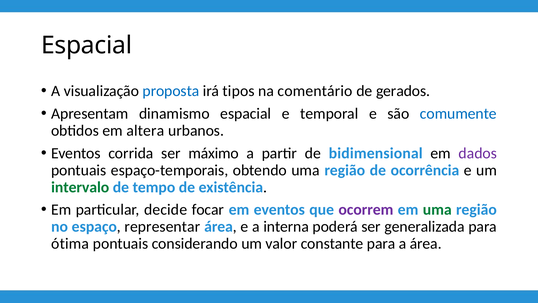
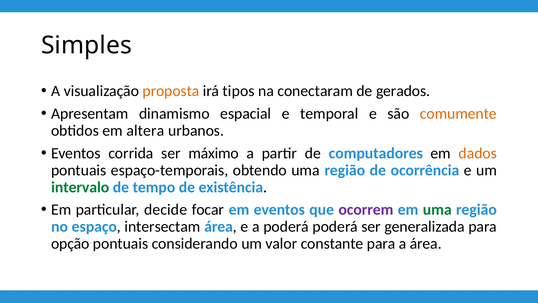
Espacial: Espacial -> Simples (86, 45)
proposta colour: blue -> orange (171, 91)
comentário: comentário -> conectaram (315, 91)
comumente colour: blue -> orange (458, 114)
bidimensional: bidimensional -> computadores (376, 153)
dados colour: purple -> orange (478, 153)
representar: representar -> intersectam (162, 226)
a interna: interna -> poderá (286, 226)
ótima: ótima -> opção (70, 243)
